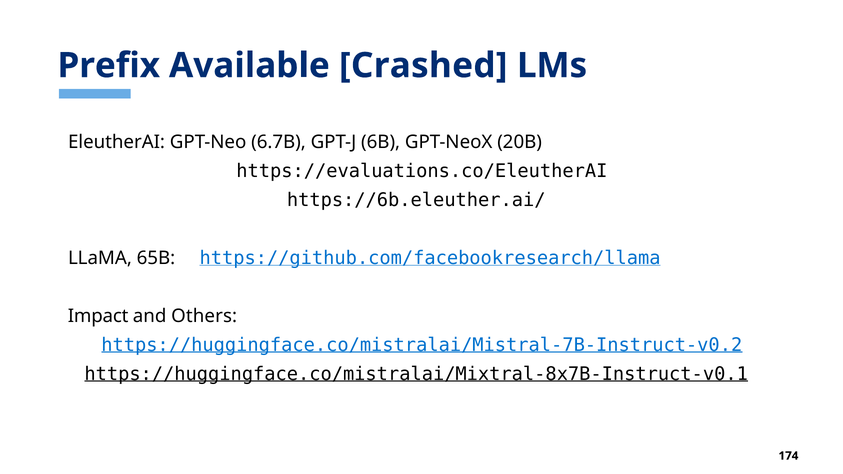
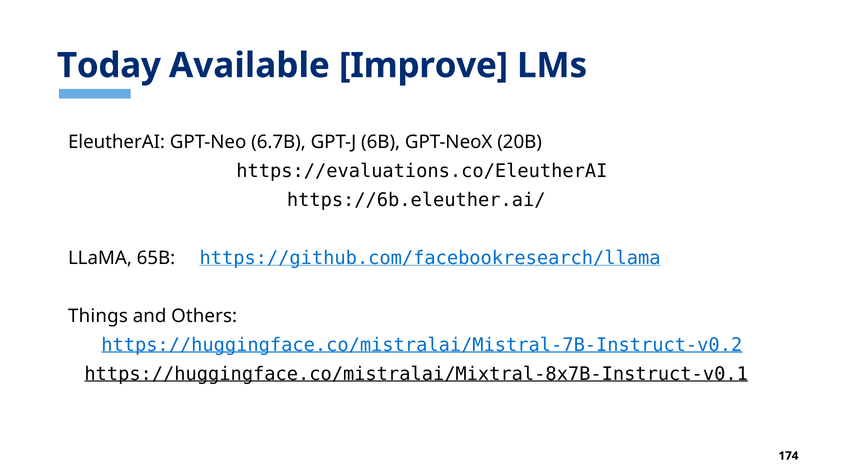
Prefix: Prefix -> Today (109, 66)
Crashed: Crashed -> Improve (424, 66)
Impact: Impact -> Things (98, 316)
